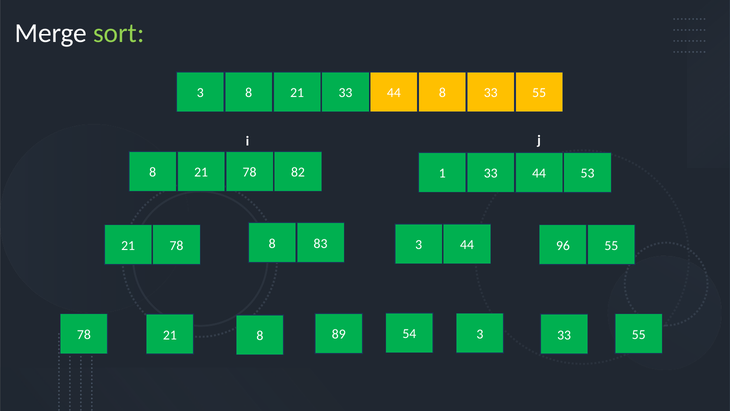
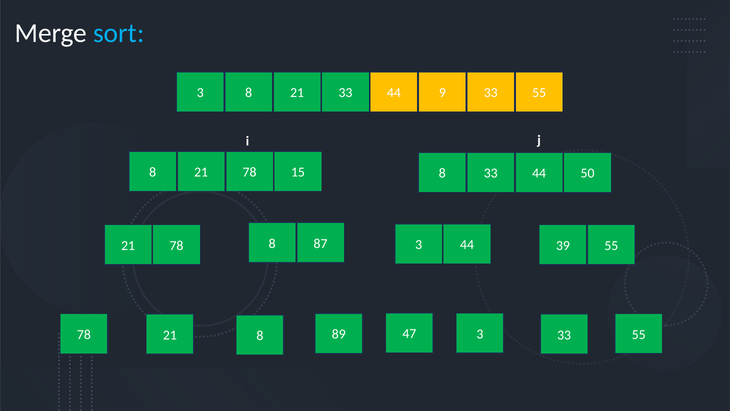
sort colour: light green -> light blue (119, 33)
44 8: 8 -> 9 (442, 93)
82: 82 -> 15 (298, 172)
8 1: 1 -> 8 (442, 173)
53: 53 -> 50 (588, 173)
83: 83 -> 87 (321, 243)
96: 96 -> 39 (563, 245)
54: 54 -> 47 (409, 334)
